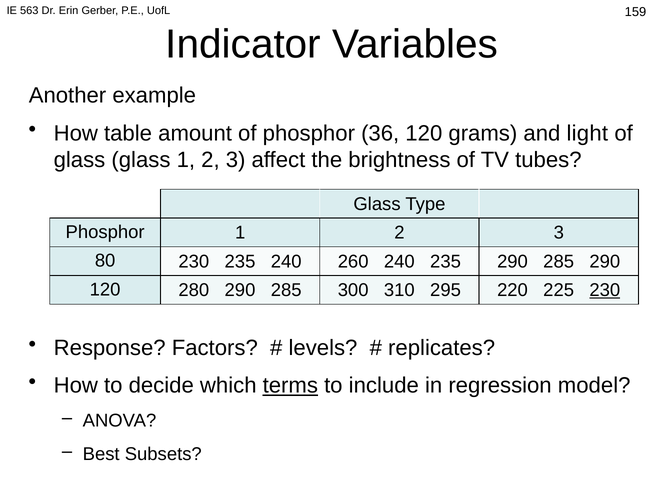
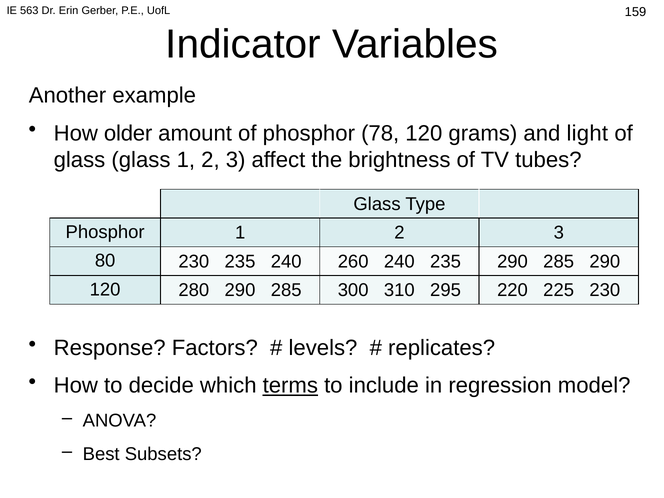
table: table -> older (128, 133)
36: 36 -> 78 (380, 133)
230 underline: present -> none (605, 290)
